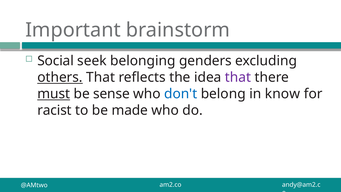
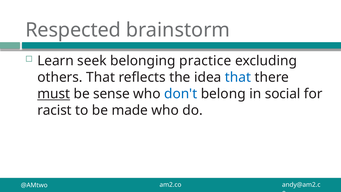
Important: Important -> Respected (73, 30)
Social: Social -> Learn (56, 61)
genders: genders -> practice (205, 61)
others underline: present -> none (60, 77)
that colour: purple -> blue (238, 77)
know: know -> social (283, 94)
